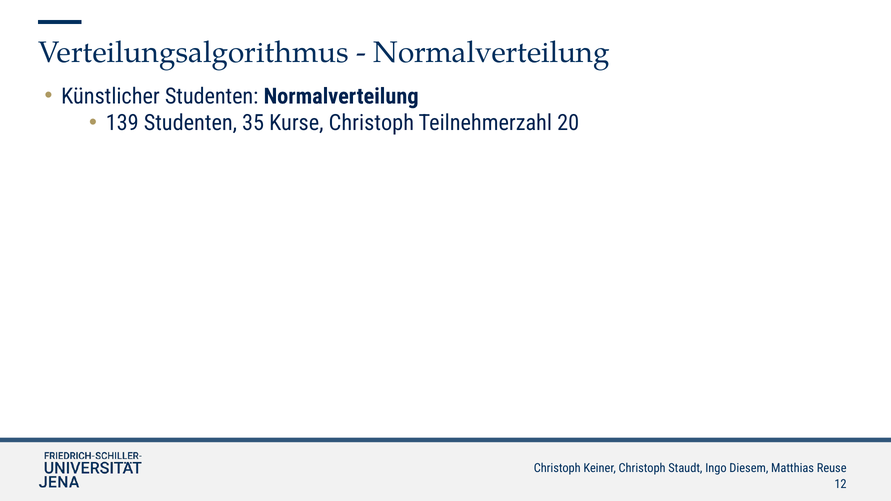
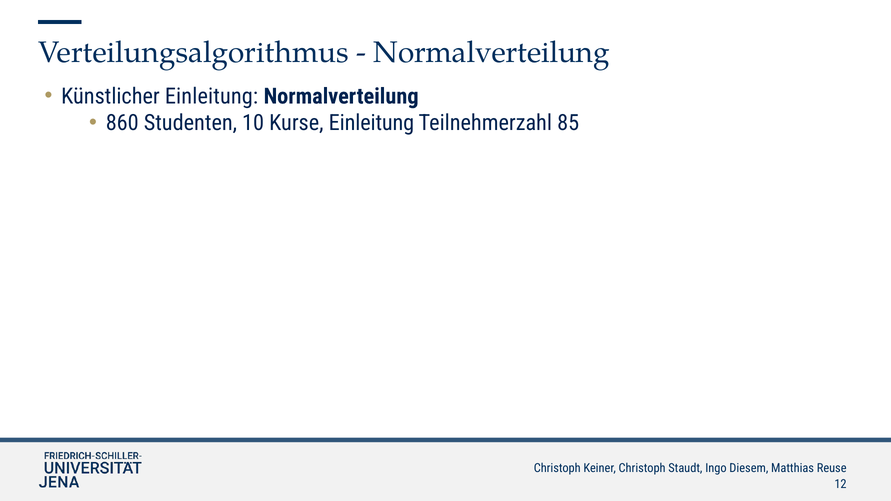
Künstlicher Studenten: Studenten -> Einleitung (212, 96)
139: 139 -> 860 (122, 123)
35: 35 -> 10 (253, 123)
Kurse Christoph: Christoph -> Einleitung (371, 123)
20: 20 -> 85 (568, 123)
